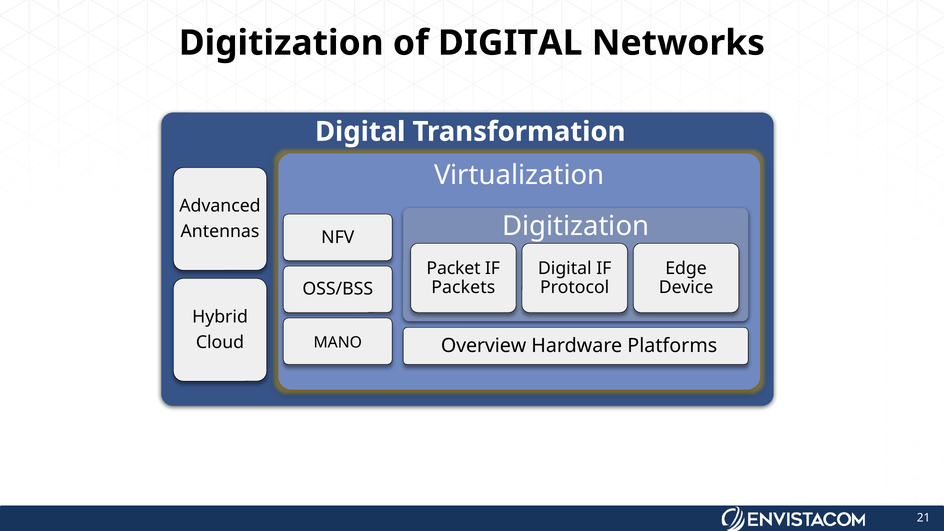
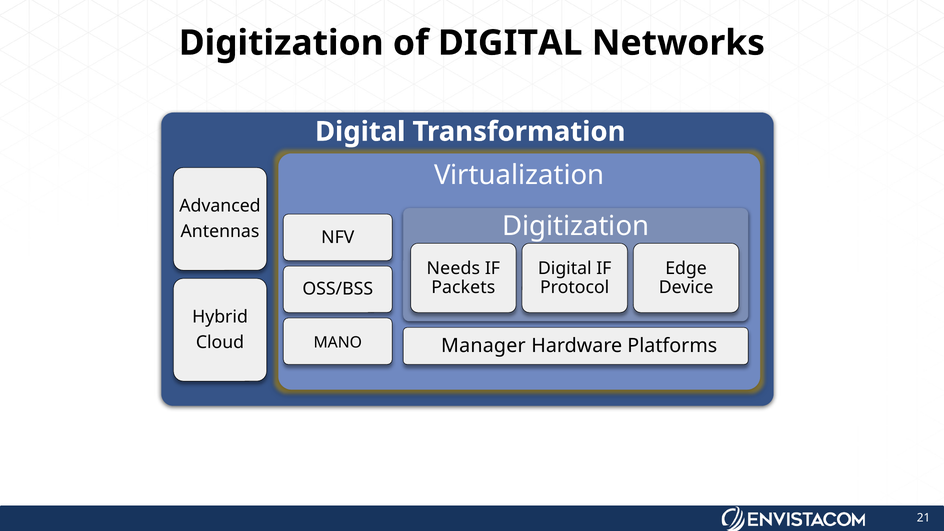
Packet: Packet -> Needs (453, 268)
Overview: Overview -> Manager (483, 346)
